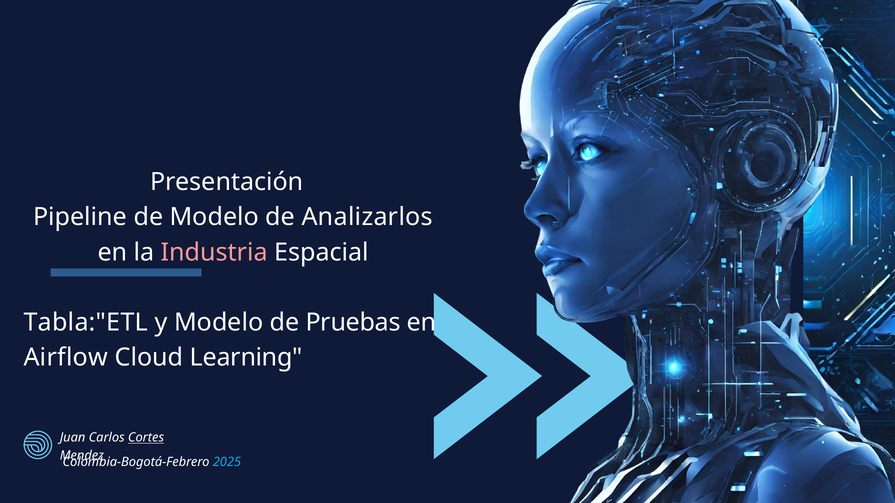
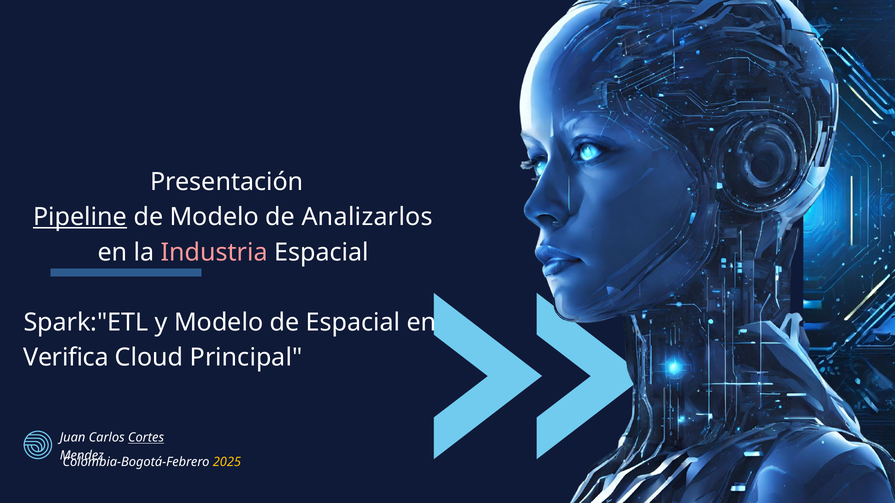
Pipeline underline: none -> present (80, 217)
Tabla:"ETL: Tabla:"ETL -> Spark:"ETL (86, 323)
de Pruebas: Pruebas -> Espacial (353, 323)
Airflow: Airflow -> Verifica (66, 358)
Learning: Learning -> Principal (246, 358)
2025 colour: light blue -> yellow (227, 462)
